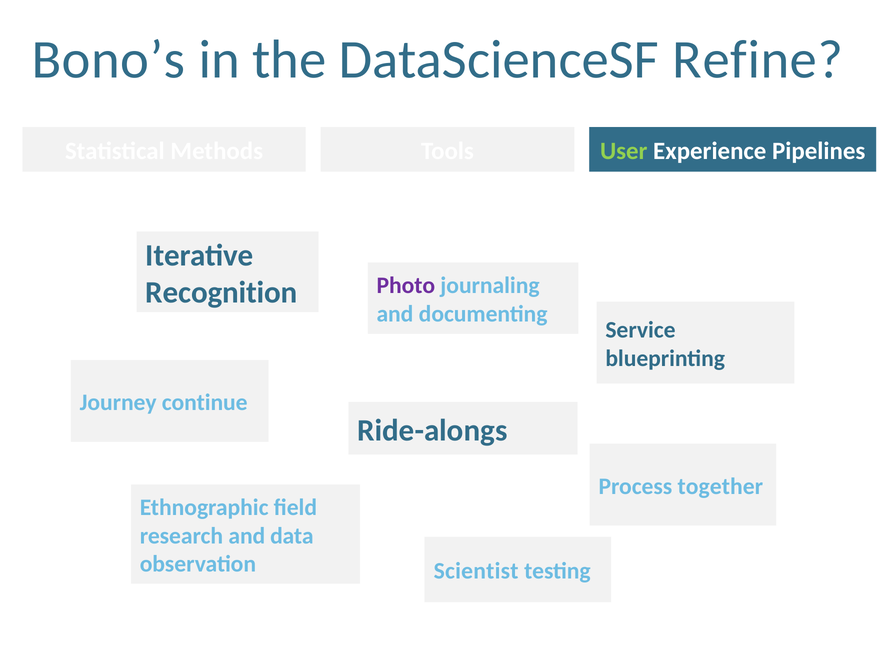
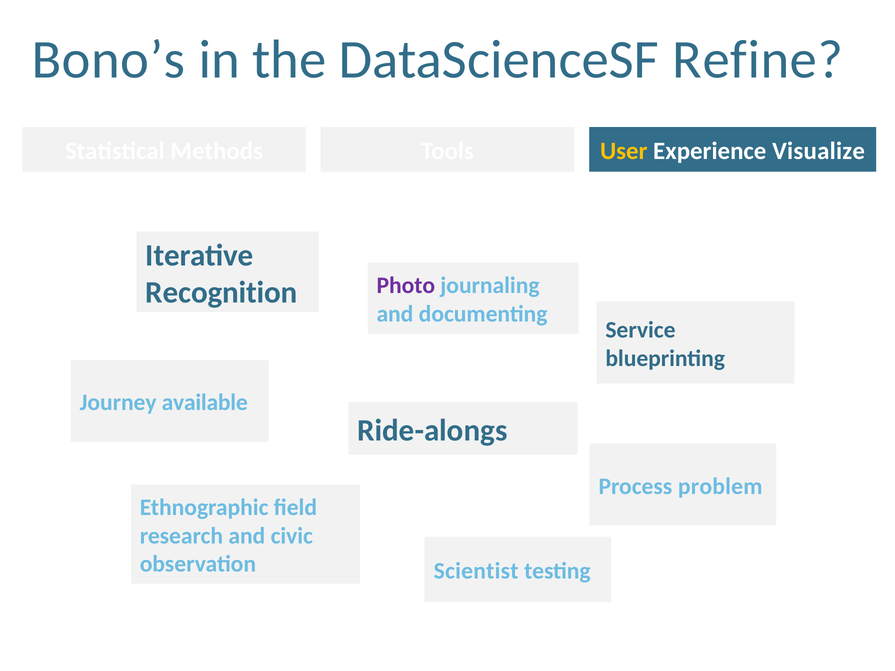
User colour: light green -> yellow (624, 151)
Pipelines: Pipelines -> Visualize (819, 151)
continue: continue -> available (205, 403)
together: together -> problem (720, 486)
data: data -> civic (292, 536)
